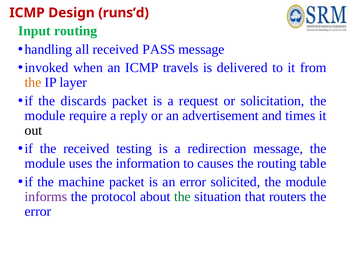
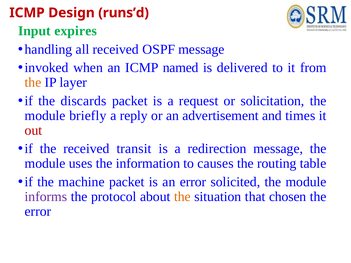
Input routing: routing -> expires (76, 31)
PASS: PASS -> OSPF (159, 49)
travels: travels -> named (181, 68)
require: require -> briefly (88, 116)
out colour: black -> red (33, 130)
testing: testing -> transit (134, 149)
the colour: green -> orange (182, 197)
routers: routers -> chosen (288, 197)
